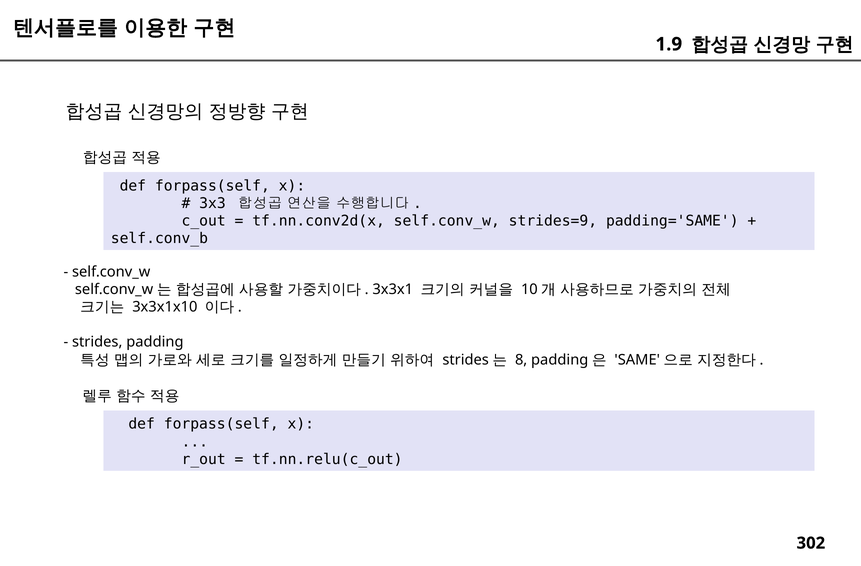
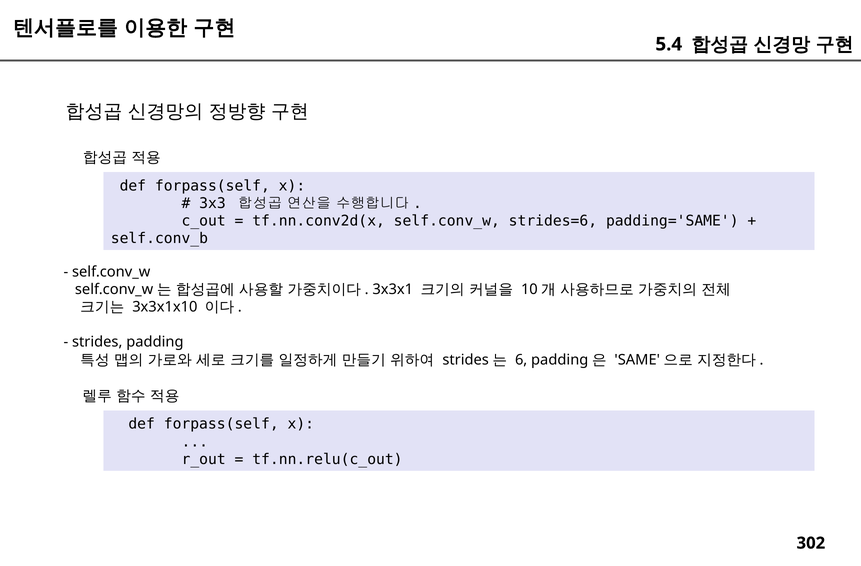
1.9: 1.9 -> 5.4 (669, 44)
strides=9: strides=9 -> strides=6 (553, 221)
8: 8 -> 6 (521, 359)
